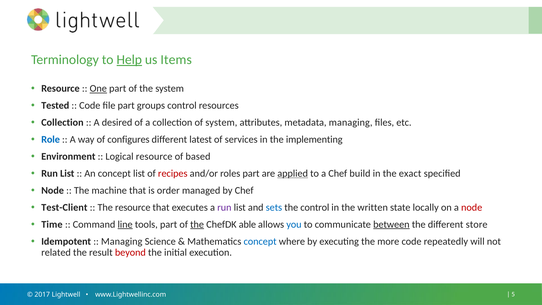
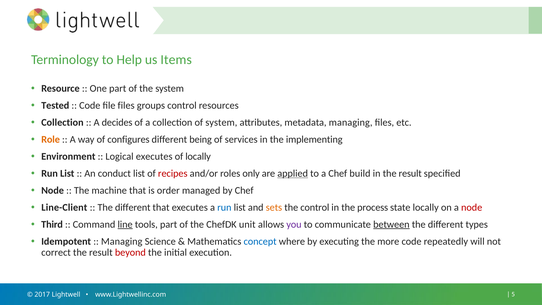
Help underline: present -> none (129, 60)
One underline: present -> none (98, 89)
file part: part -> files (126, 106)
desired: desired -> decides (117, 123)
Role colour: blue -> orange (51, 139)
latest: latest -> being (201, 139)
Logical resource: resource -> executes (154, 156)
of based: based -> locally (198, 156)
An concept: concept -> conduct (114, 173)
roles part: part -> only (251, 173)
in the exact: exact -> result (410, 173)
Test-Client: Test-Client -> Line-Client (64, 207)
resource: resource -> different (133, 207)
run colour: purple -> blue (224, 207)
sets colour: blue -> orange (274, 207)
written: written -> process (373, 207)
Time: Time -> Third (52, 224)
the underline: present -> none (197, 224)
able: able -> unit (247, 224)
you colour: blue -> purple (294, 224)
store: store -> types (477, 224)
related: related -> correct (56, 252)
